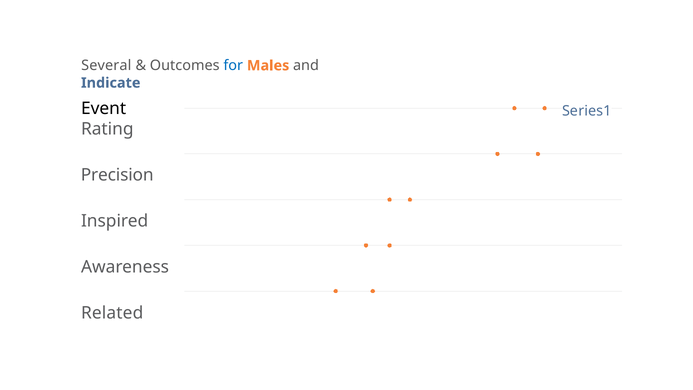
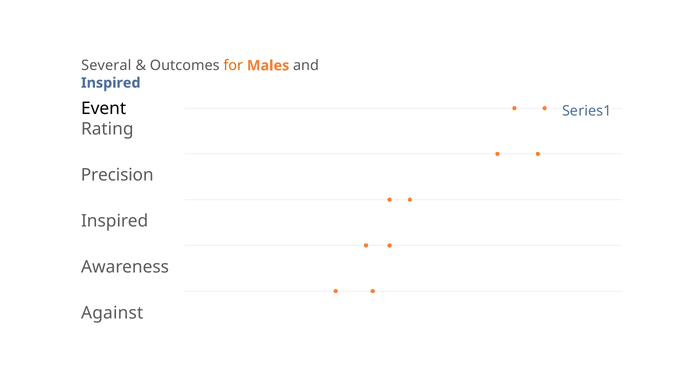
for colour: blue -> orange (233, 66)
Indicate: Indicate -> Inspired (111, 83)
Related: Related -> Against (112, 313)
